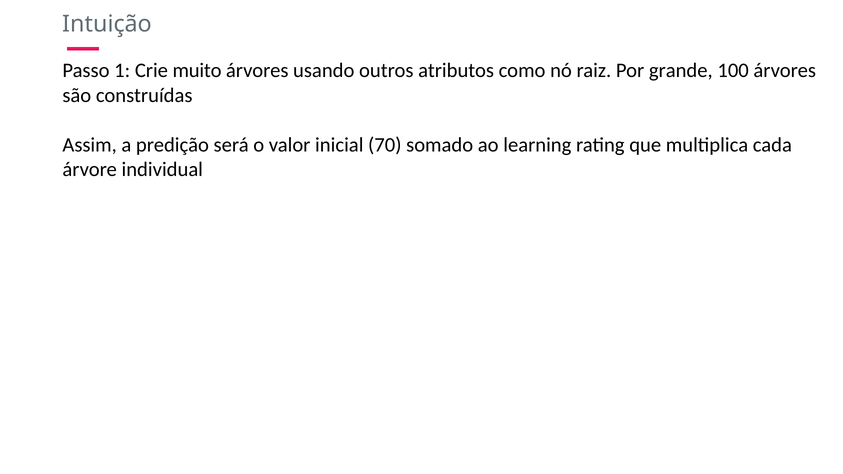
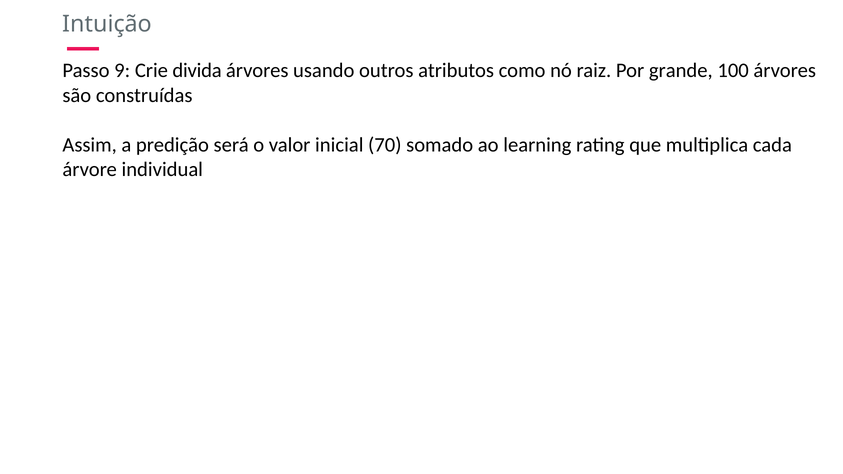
1: 1 -> 9 (122, 70)
muito: muito -> divida (197, 70)
